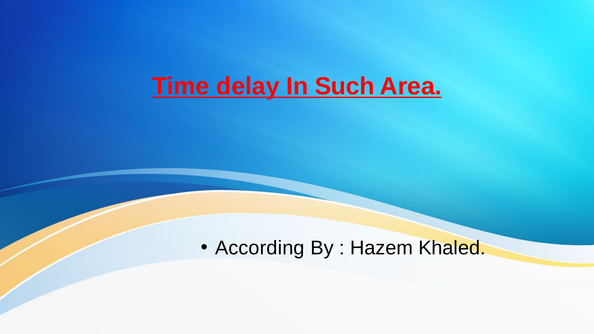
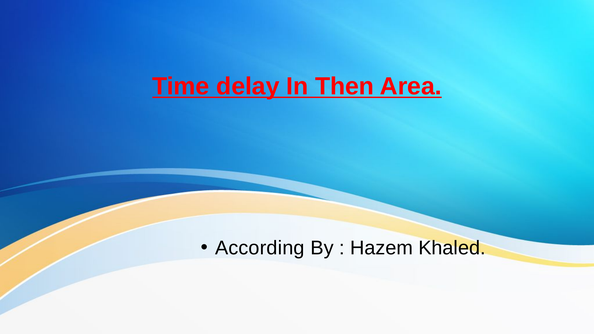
Such: Such -> Then (345, 86)
